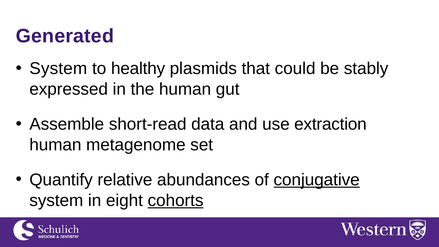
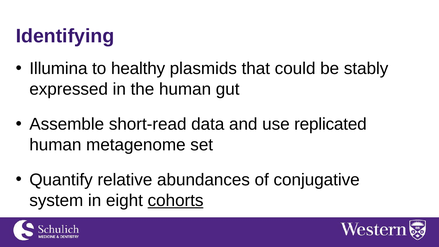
Generated: Generated -> Identifying (65, 36)
System: System -> Illumina (58, 69)
extraction: extraction -> replicated (330, 124)
conjugative underline: present -> none (317, 180)
